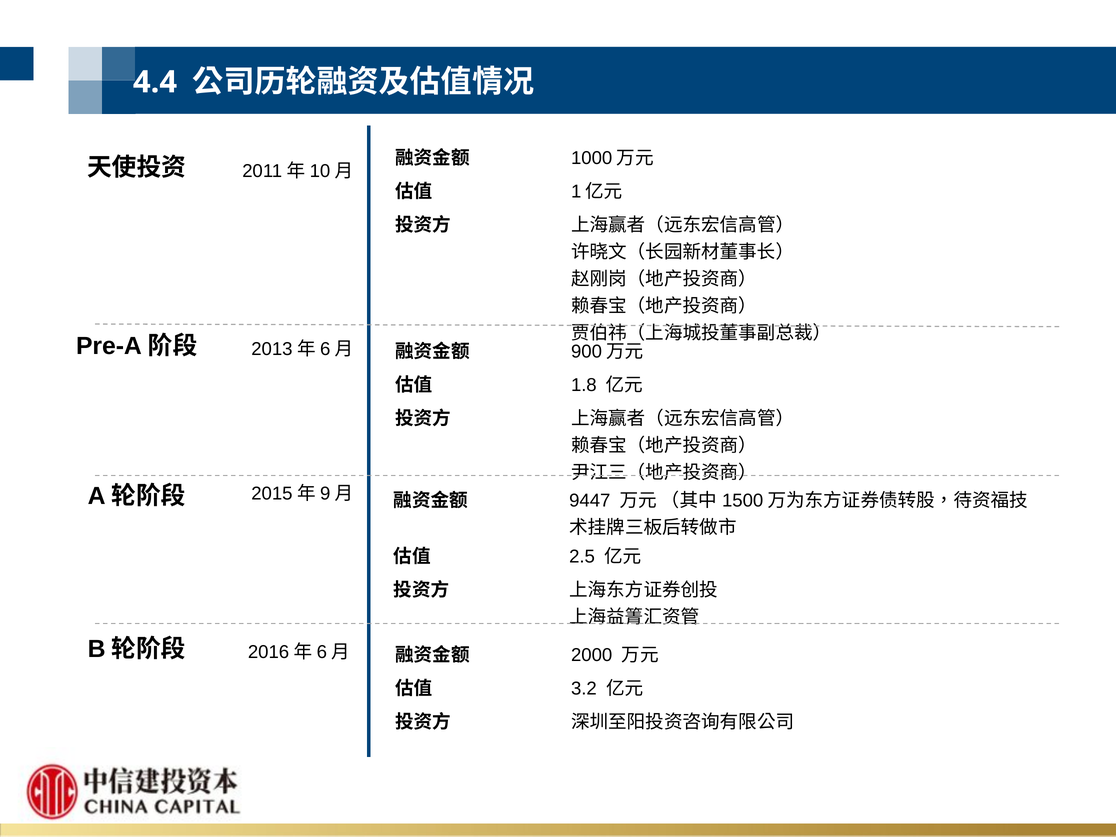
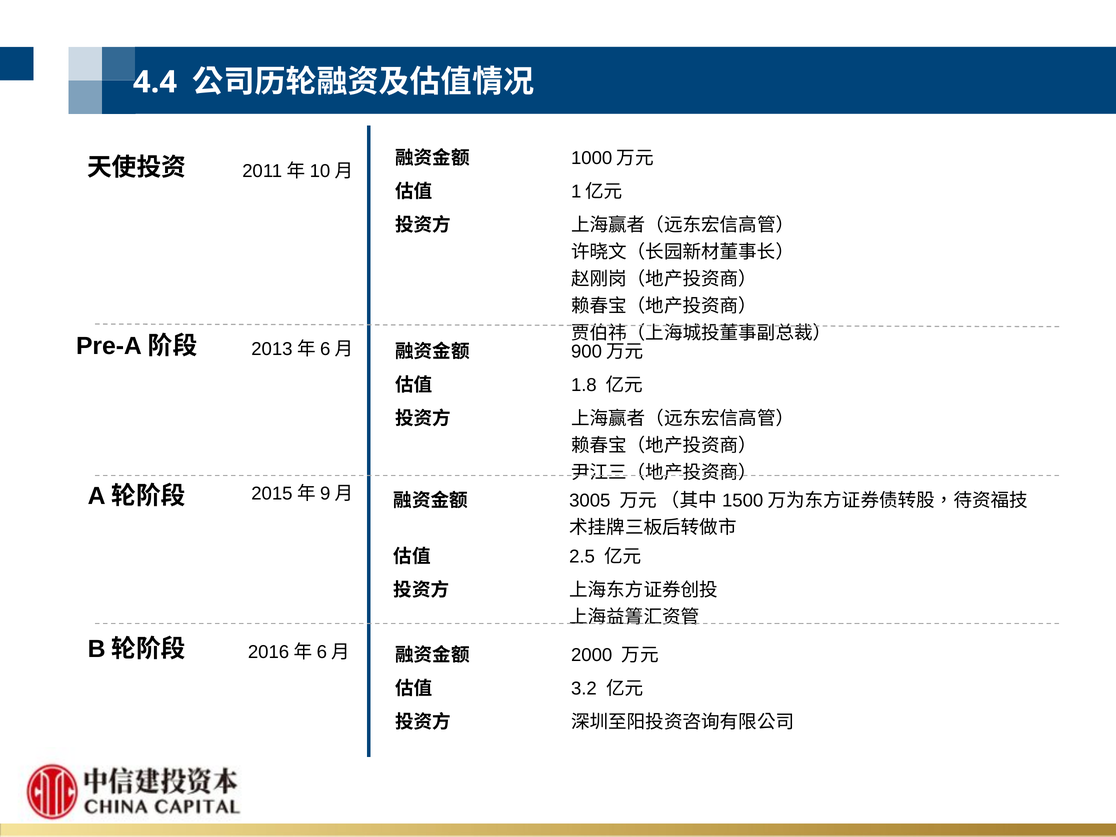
9447: 9447 -> 3005 (590, 501)
